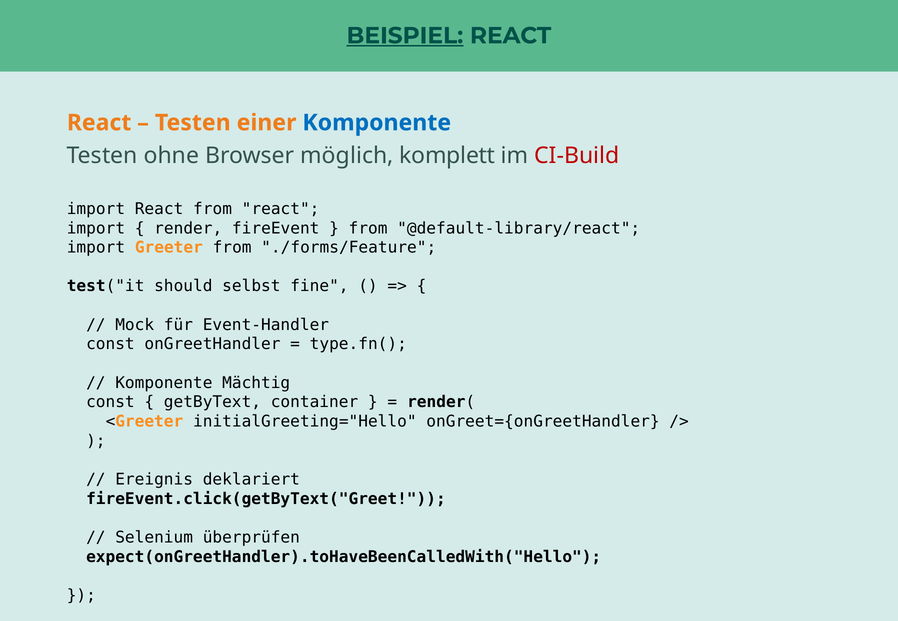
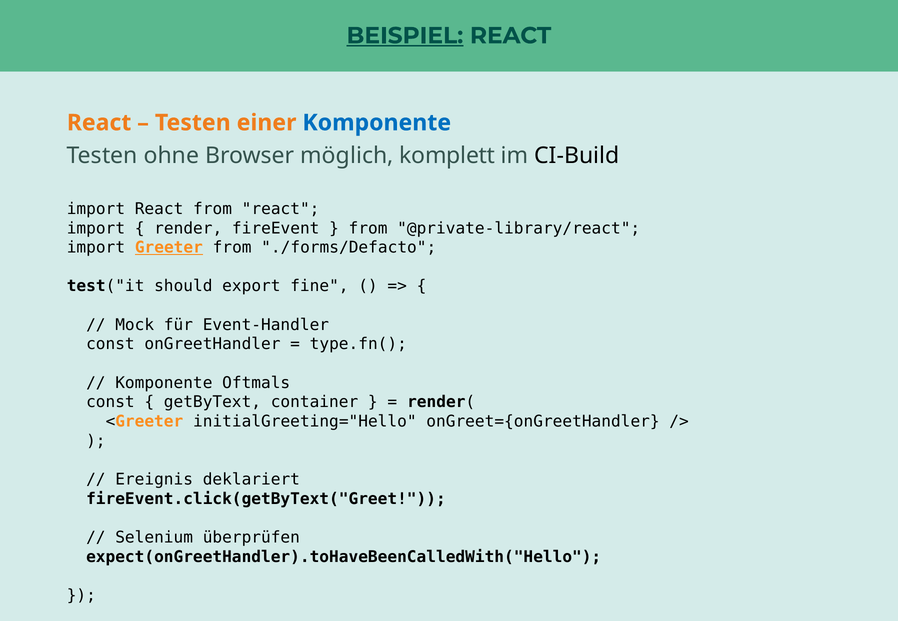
CI-Build colour: red -> black (577, 156)
@default-library/react: @default-library/react -> @private-library/react (519, 228)
Greeter underline: none -> present (169, 248)
./forms/Feature: ./forms/Feature -> ./forms/Defacto (349, 248)
selbst: selbst -> export (251, 286)
Mächtig: Mächtig -> Oftmals (256, 383)
